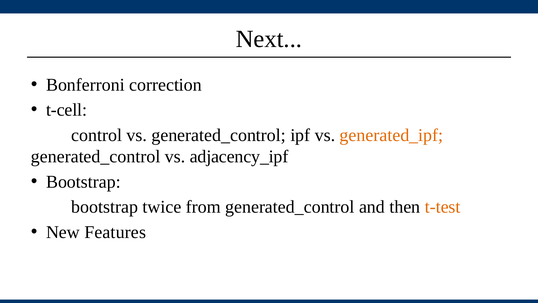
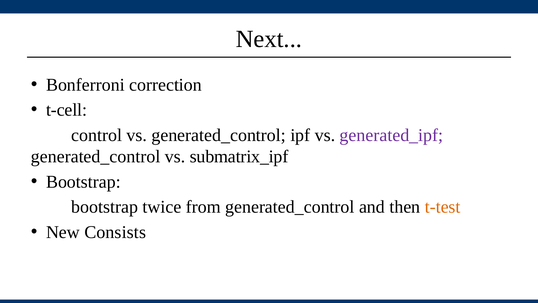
generated_ipf colour: orange -> purple (391, 135)
adjacency_ipf: adjacency_ipf -> submatrix_ipf (239, 156)
Features: Features -> Consists (115, 232)
